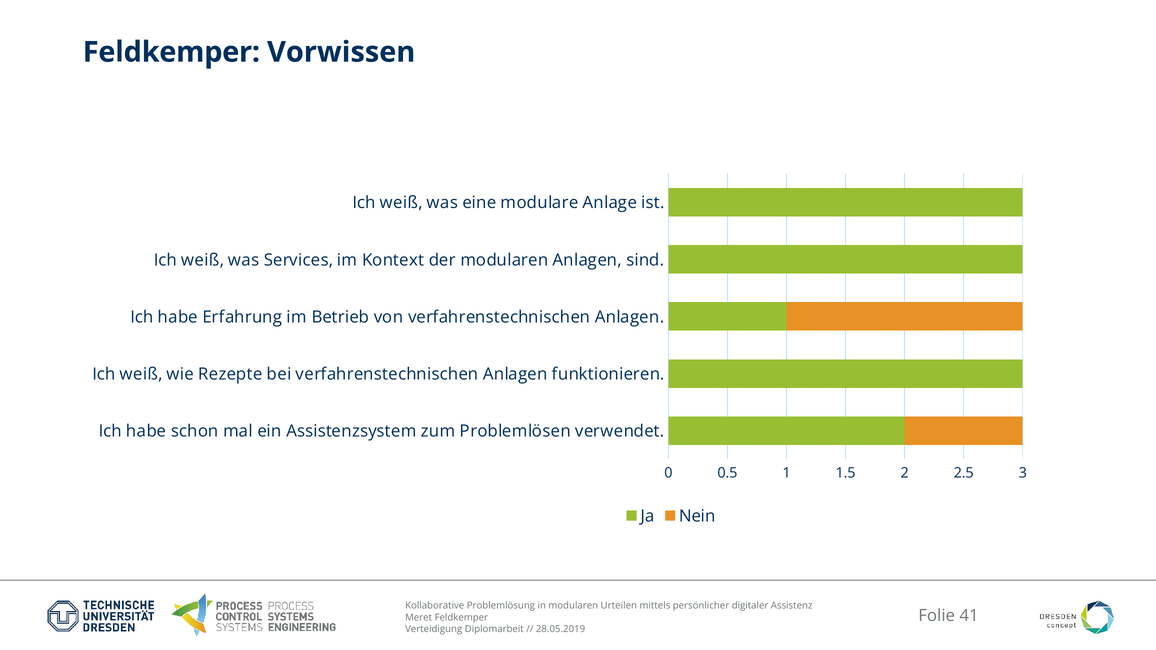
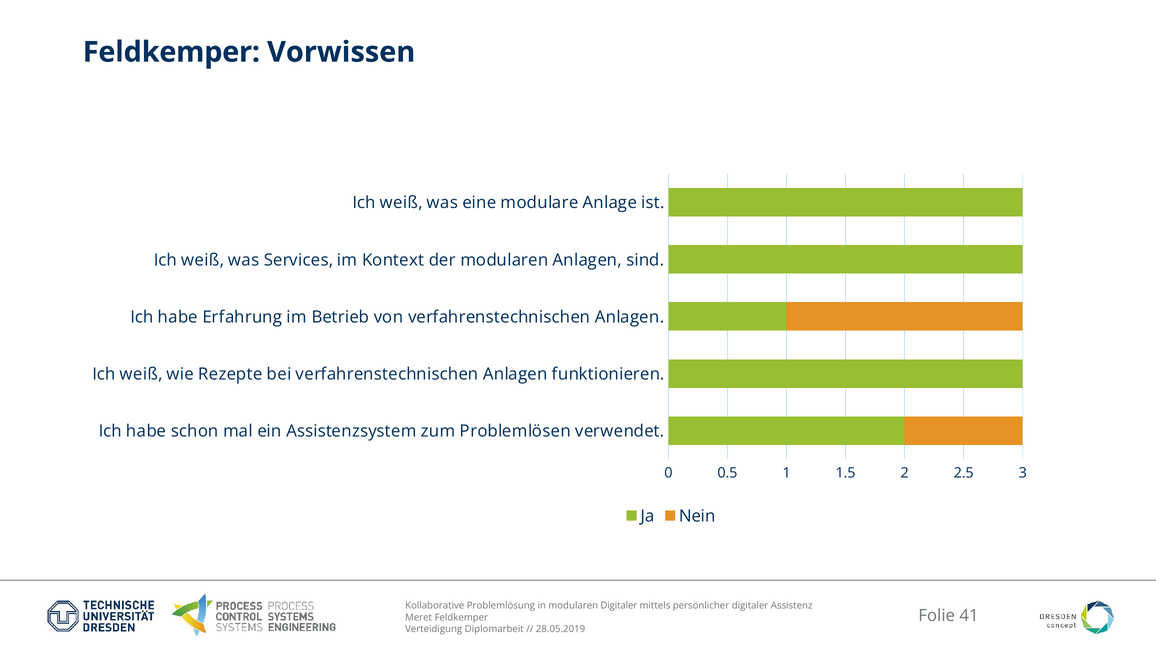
modularen Urteilen: Urteilen -> Digitaler (619, 606)
